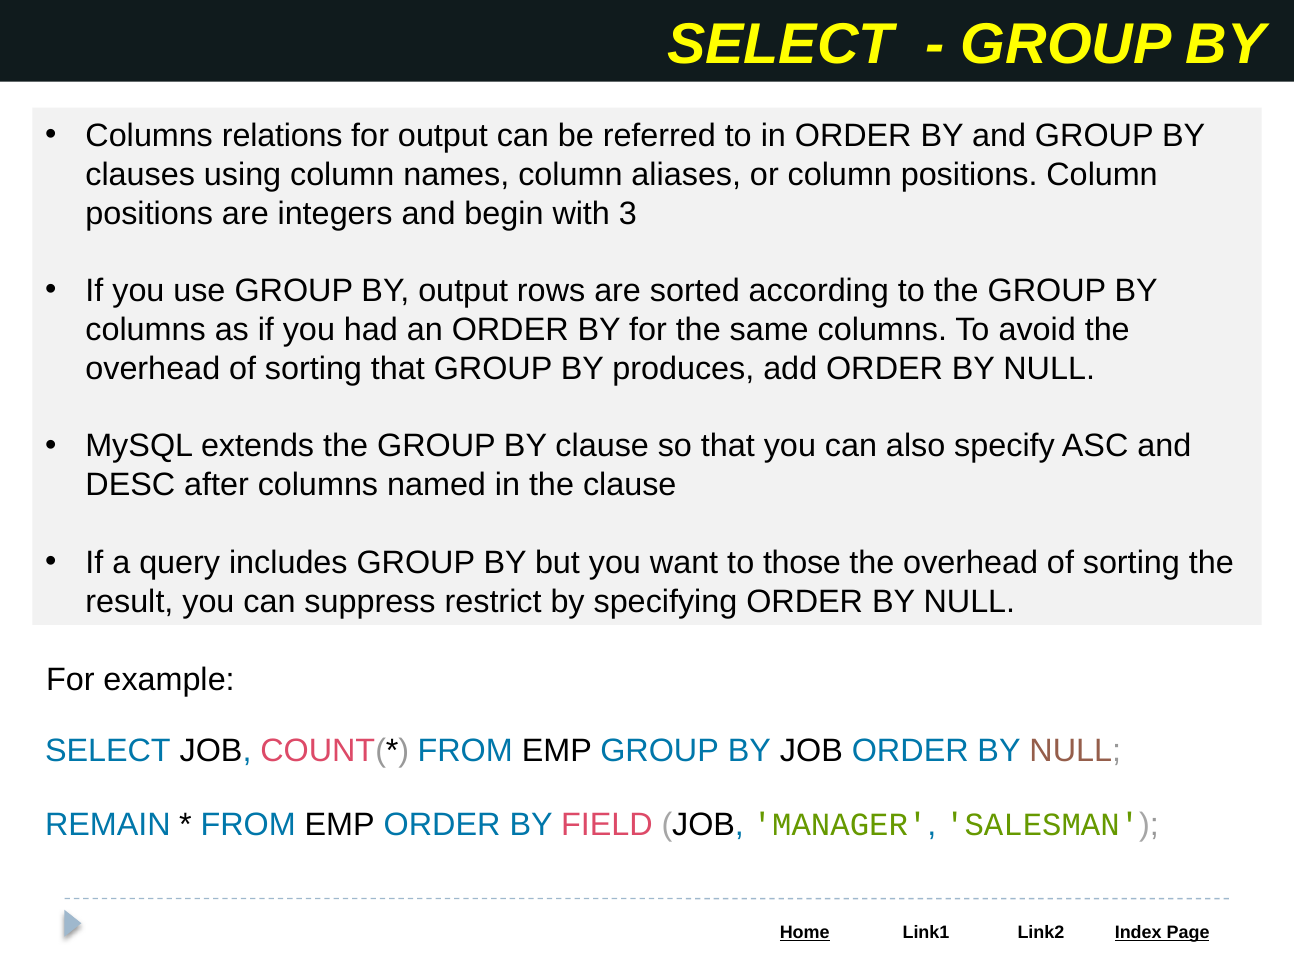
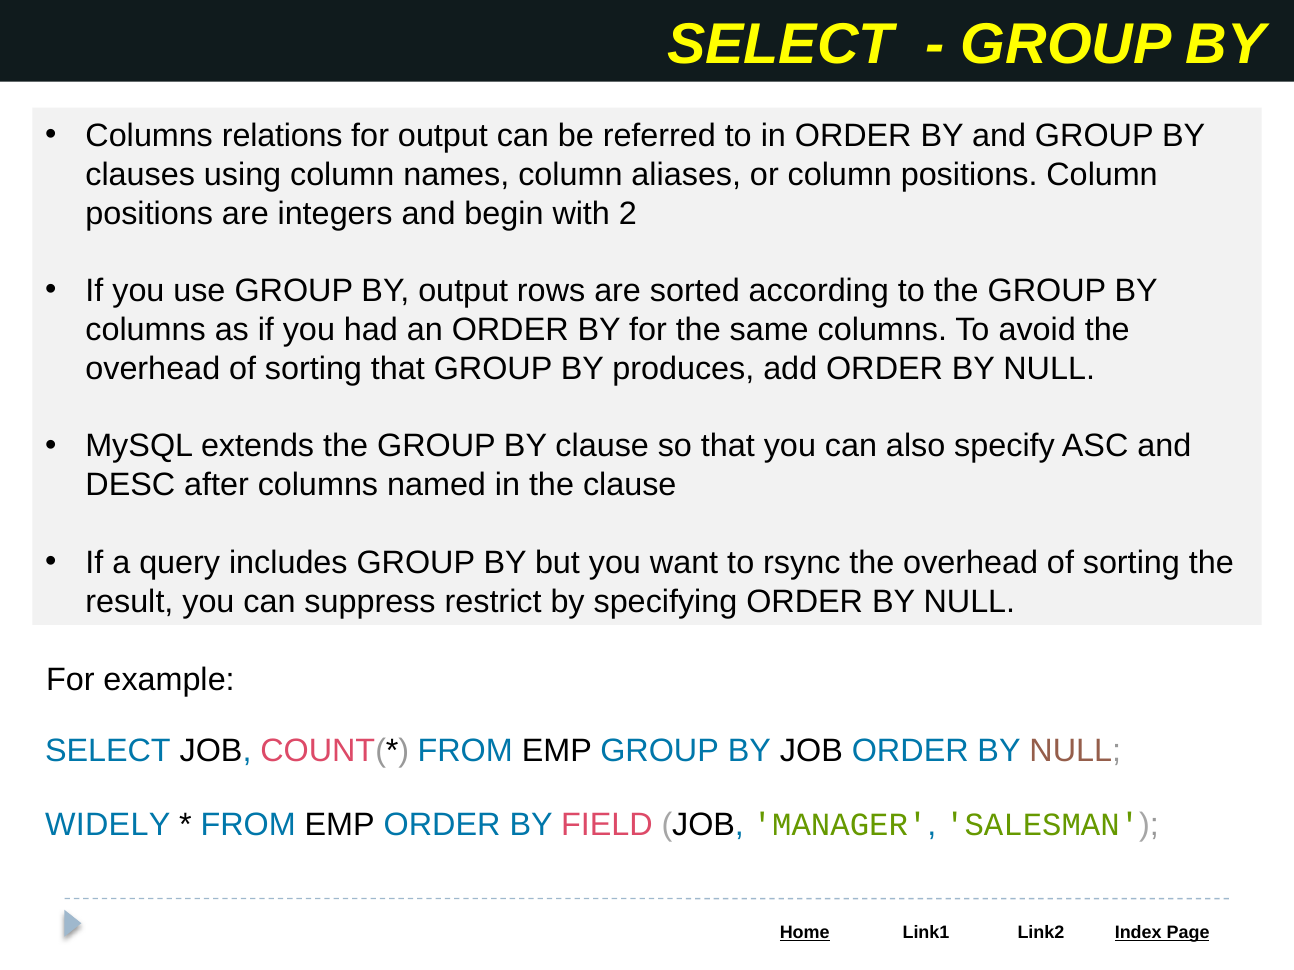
3: 3 -> 2 (628, 213)
those: those -> rsync (802, 563)
REMAIN: REMAIN -> WIDELY (108, 825)
